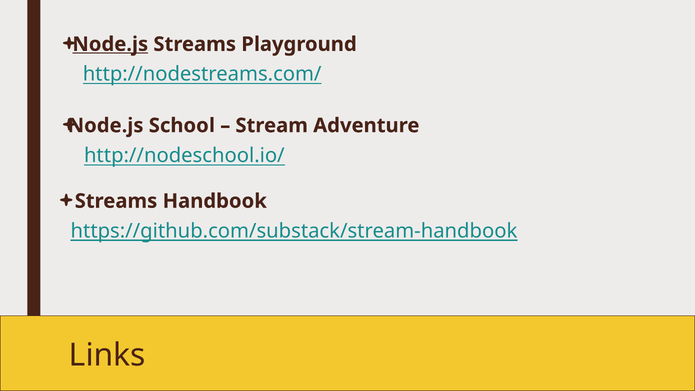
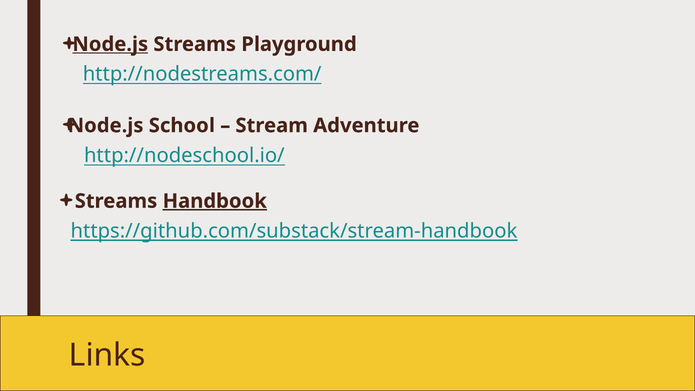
Handbook underline: none -> present (215, 201)
